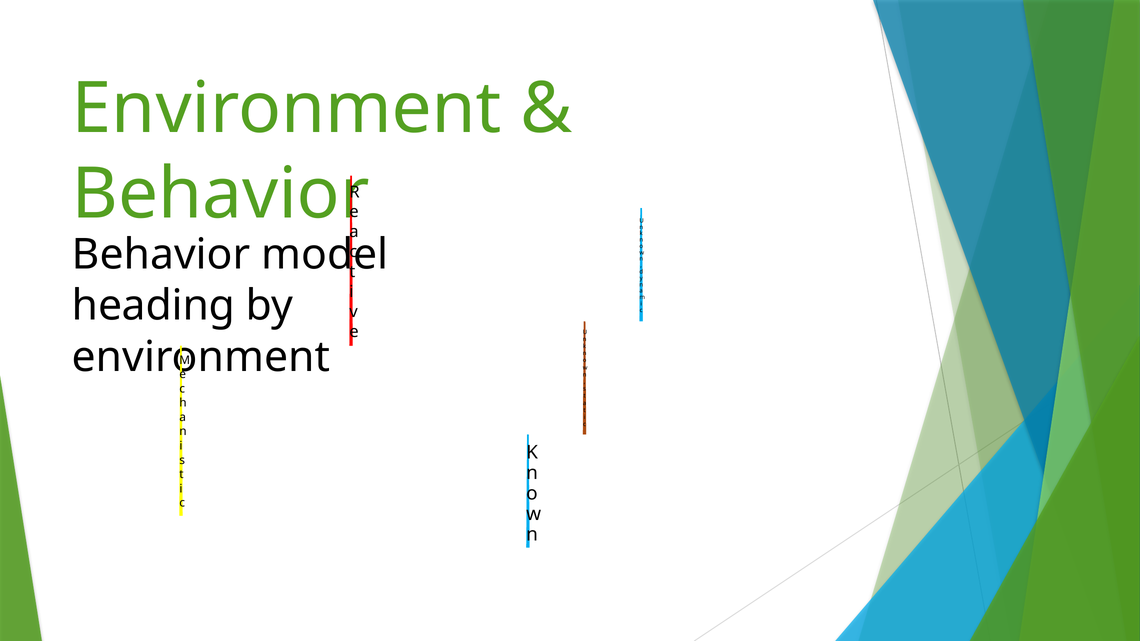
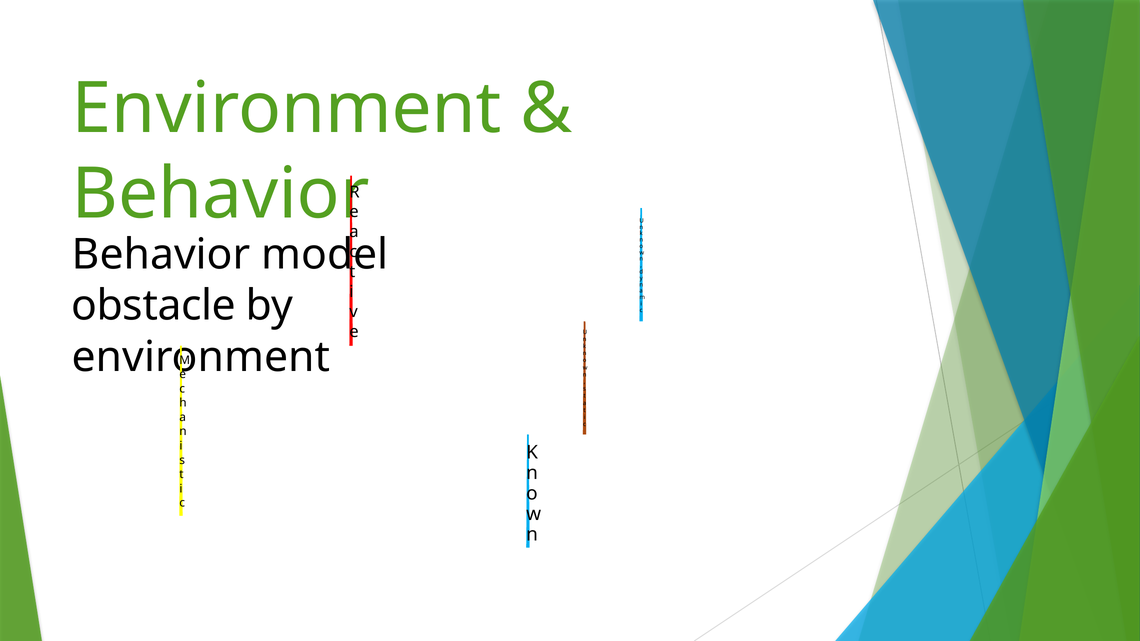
heading: heading -> obstacle (154, 306)
